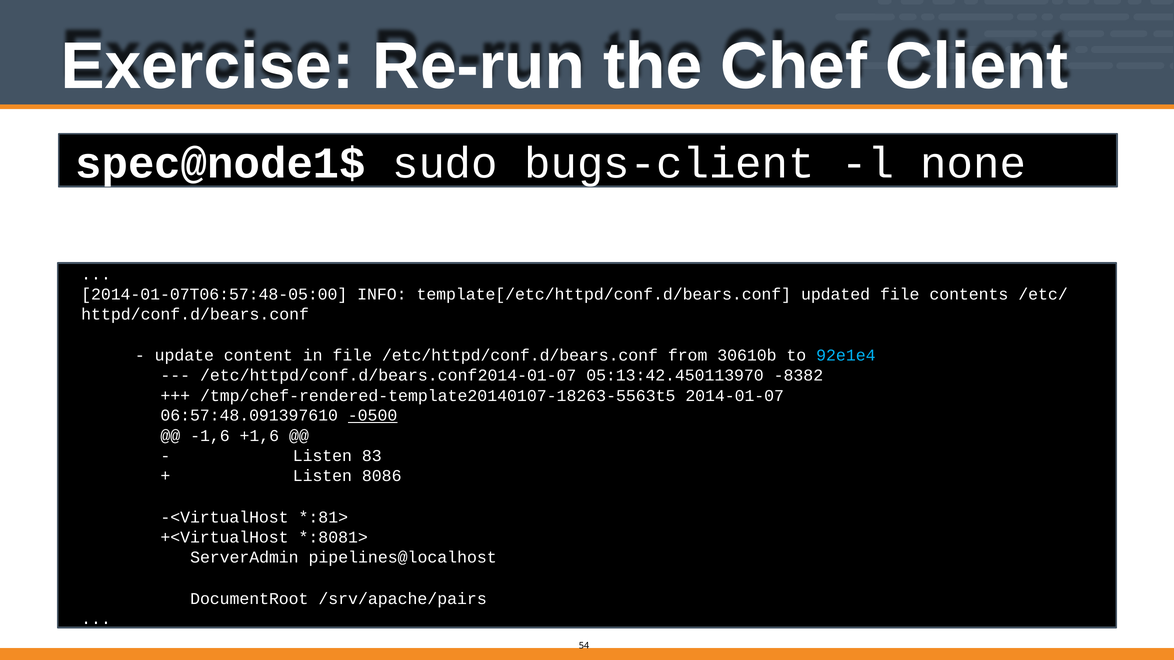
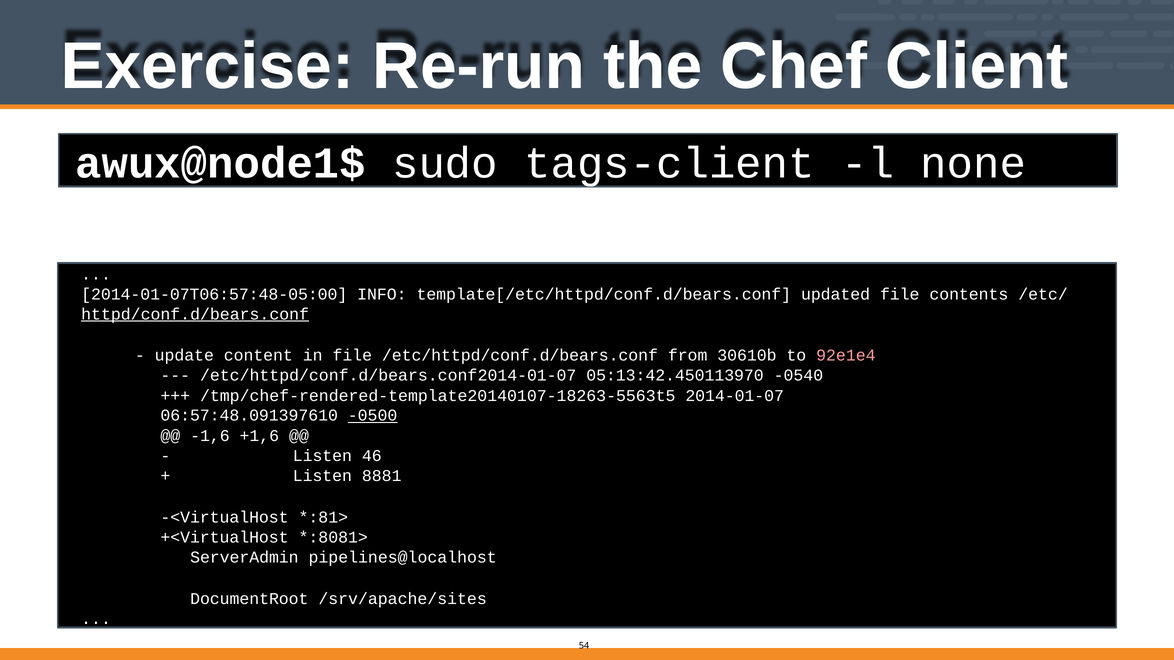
spec@node1$: spec@node1$ -> awux@node1$ (221, 163)
bugs-client: bugs-client -> tags-client (669, 163)
httpd/conf.d/bears.conf underline: none -> present (195, 314)
92e1e4 colour: light blue -> pink (846, 355)
-8382: -8382 -> -0540 (798, 376)
83: 83 -> 46 (372, 456)
8086: 8086 -> 8881 (382, 476)
/srv/apache/pairs: /srv/apache/pairs -> /srv/apache/sites (403, 599)
